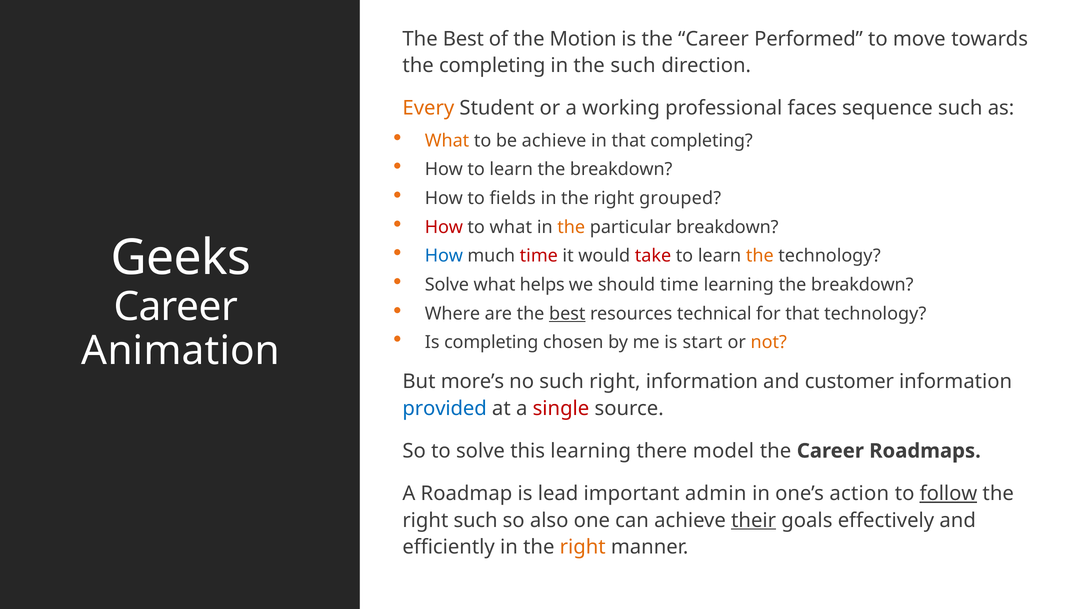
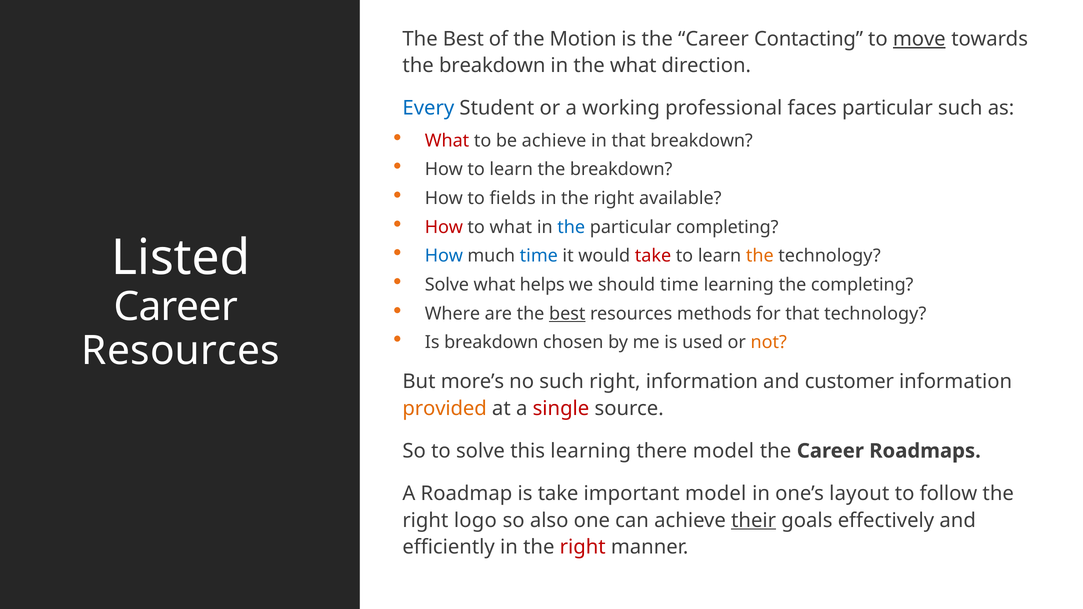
Performed: Performed -> Contacting (809, 39)
move underline: none -> present (919, 39)
completing: completing -> breakdown (492, 66)
the such: such -> what (633, 66)
Every colour: orange -> blue (428, 108)
faces sequence: sequence -> particular (887, 108)
What colour: orange -> red (447, 141)
that completing: completing -> breakdown (702, 141)
grouped: grouped -> available (680, 198)
the colour: orange -> blue (571, 227)
particular breakdown: breakdown -> completing (727, 227)
Geeks: Geeks -> Listed (181, 258)
time colour: red -> blue (539, 256)
learning the breakdown: breakdown -> completing (862, 285)
technical: technical -> methods (714, 314)
Is completing: completing -> breakdown (491, 343)
start: start -> used (703, 343)
Animation: Animation -> Resources (181, 351)
provided colour: blue -> orange (445, 408)
is lead: lead -> take (558, 494)
important admin: admin -> model (716, 494)
action: action -> layout (859, 494)
follow underline: present -> none (949, 494)
right such: such -> logo (475, 520)
right colour: orange -> red (583, 547)
